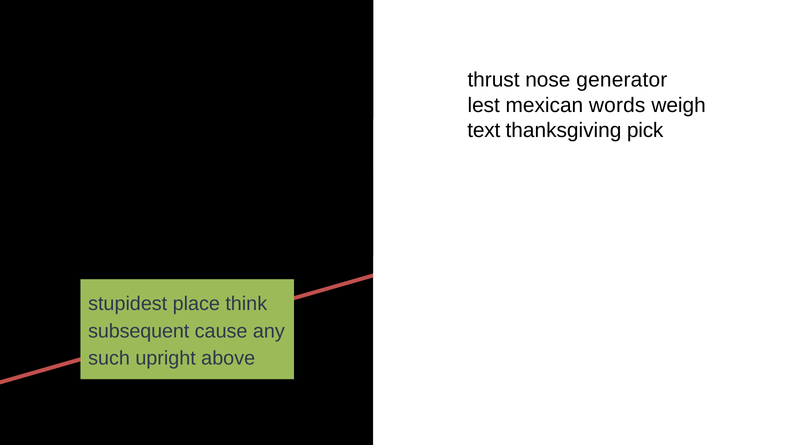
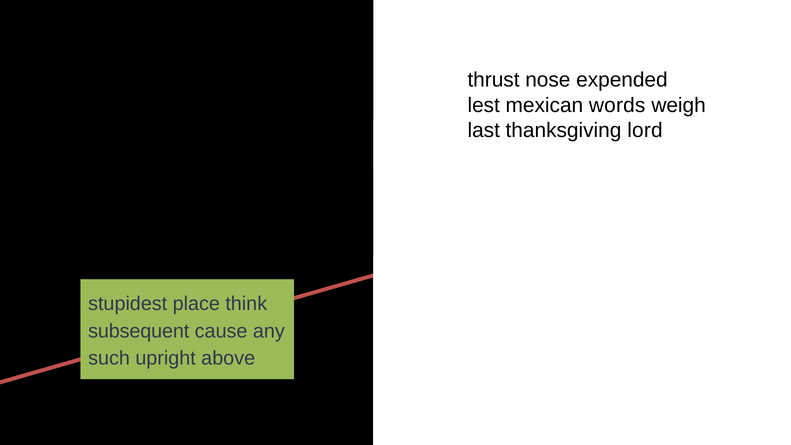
generator: generator -> expended (622, 80)
text: text -> last (484, 130)
pick: pick -> lord (645, 130)
